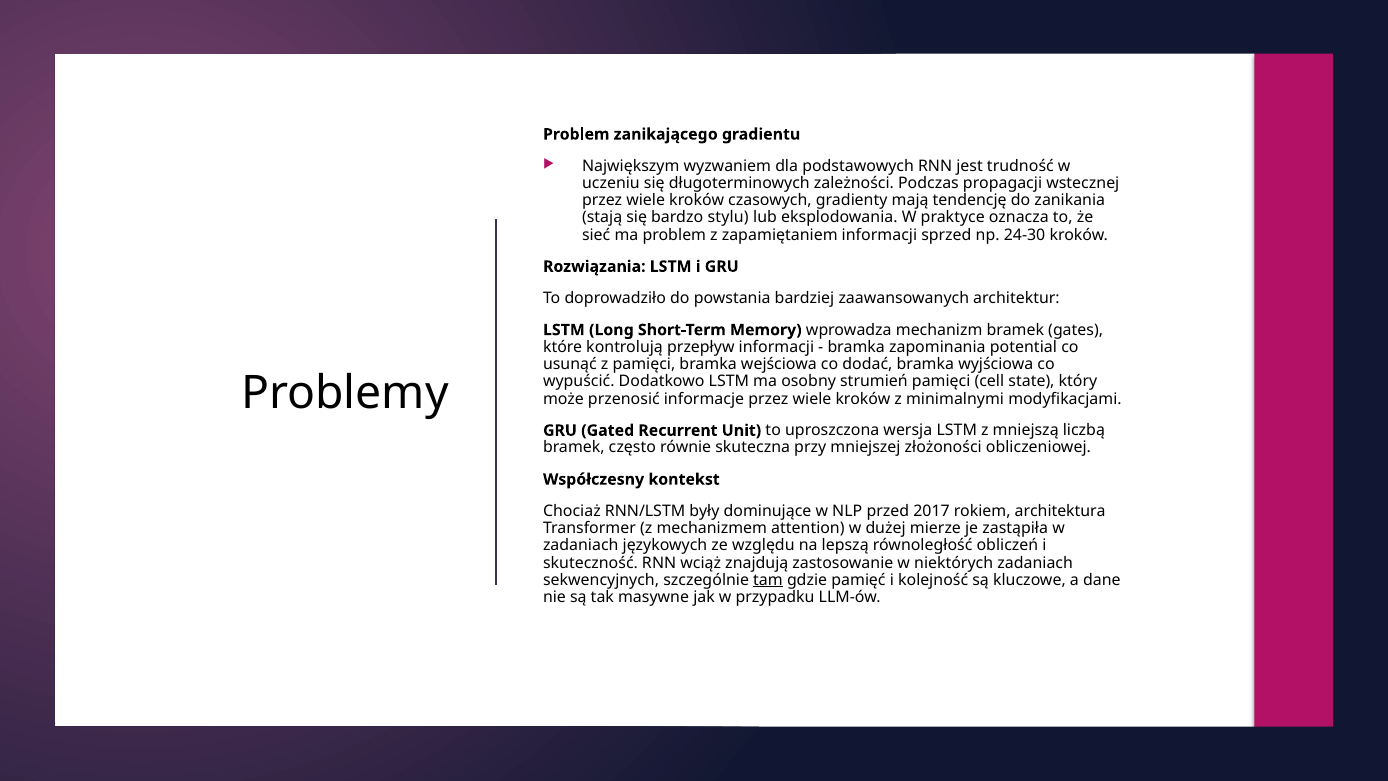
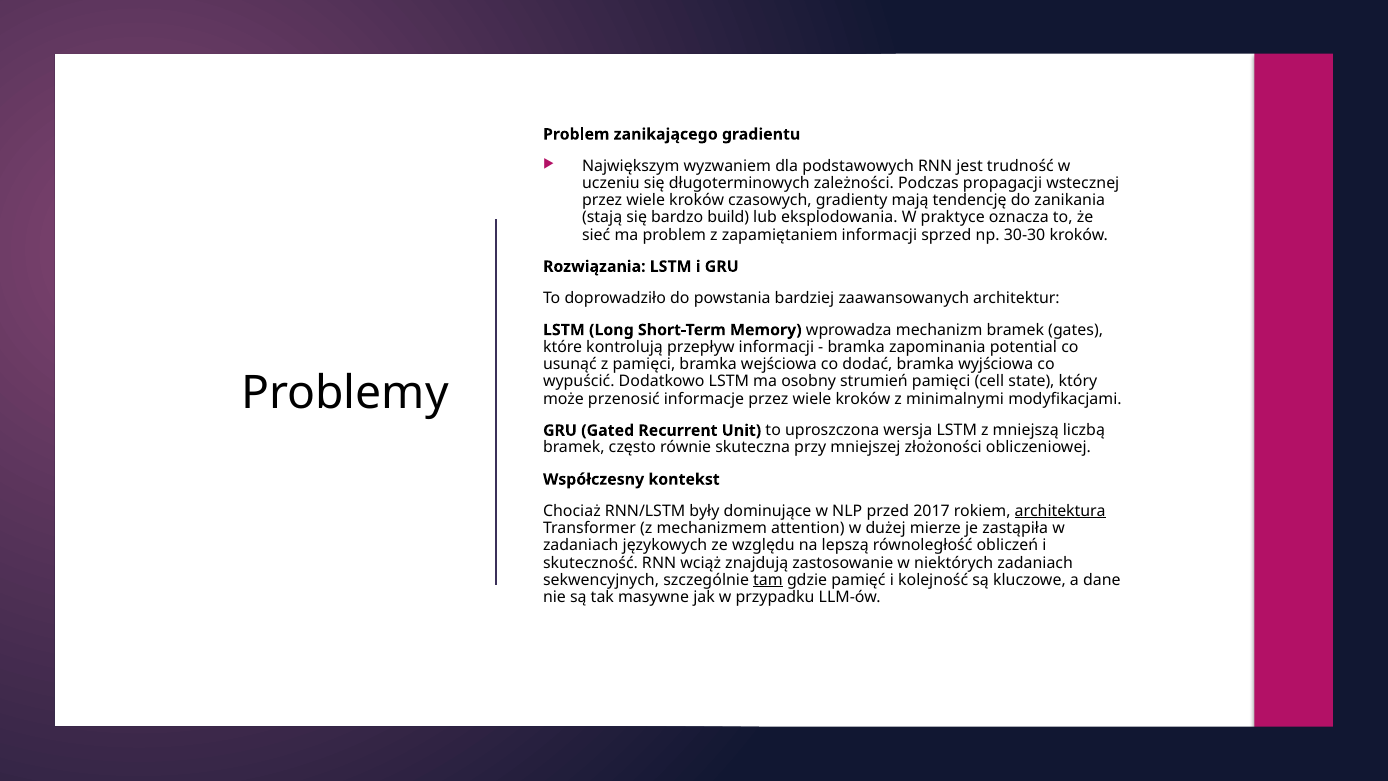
stylu: stylu -> build (728, 218)
24-30: 24-30 -> 30-30 (1025, 235)
architektura underline: none -> present (1060, 511)
